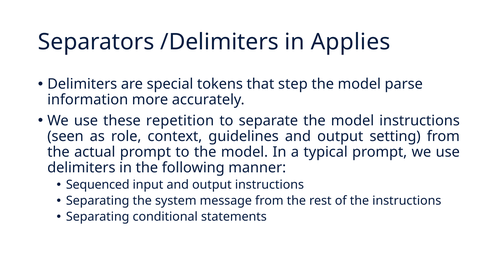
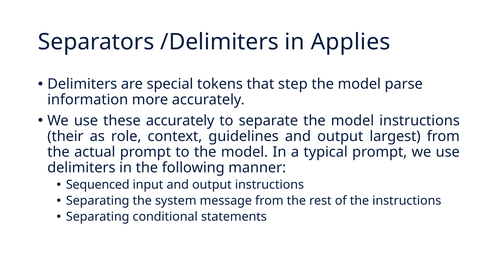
these repetition: repetition -> accurately (180, 121)
seen: seen -> their (65, 136)
setting: setting -> largest (395, 136)
